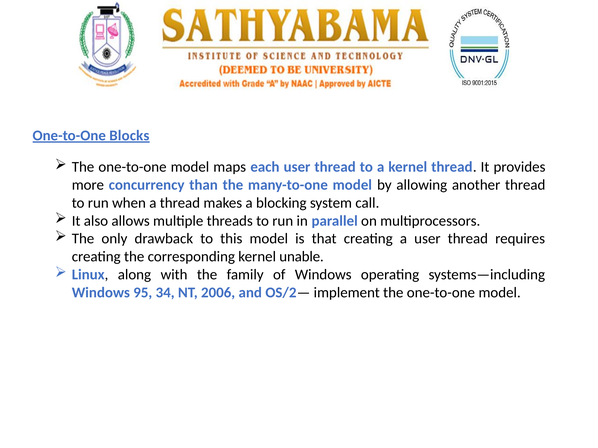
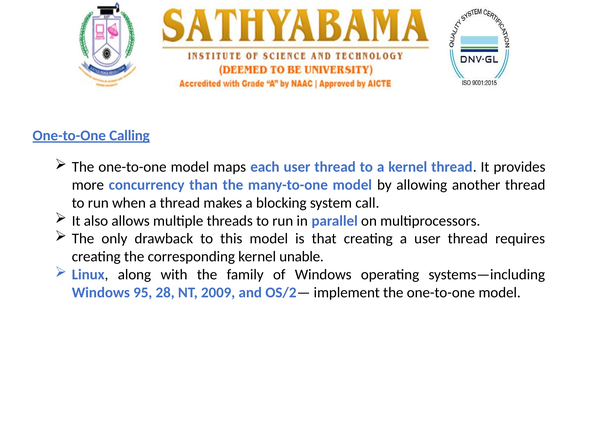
Blocks: Blocks -> Calling (129, 136)
34: 34 -> 28 (165, 293)
2006: 2006 -> 2009 (218, 293)
